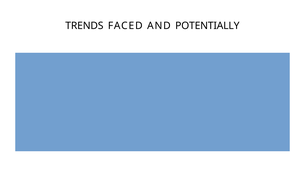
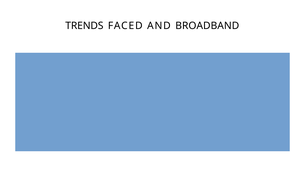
POTENTIALLY: POTENTIALLY -> BROADBAND (207, 26)
